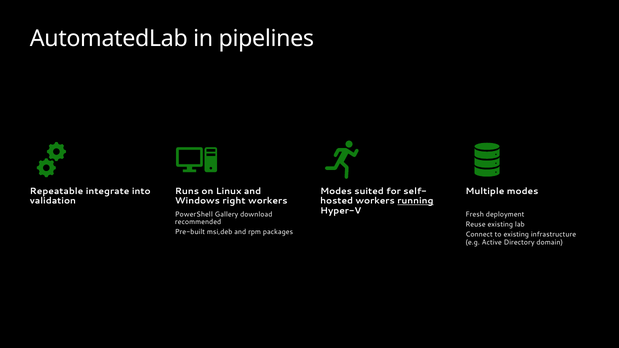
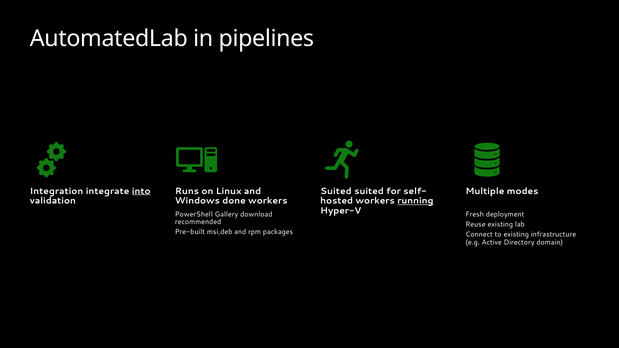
Repeatable: Repeatable -> Integration (57, 191)
into underline: none -> present (141, 191)
Modes: Modes -> Suited (336, 191)
right: right -> done (234, 201)
